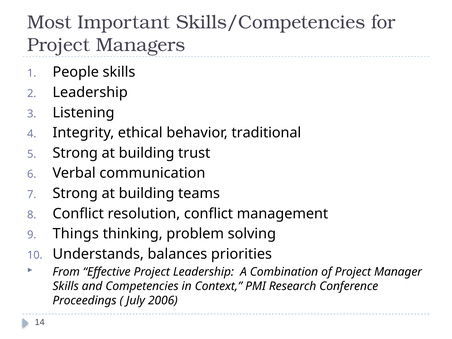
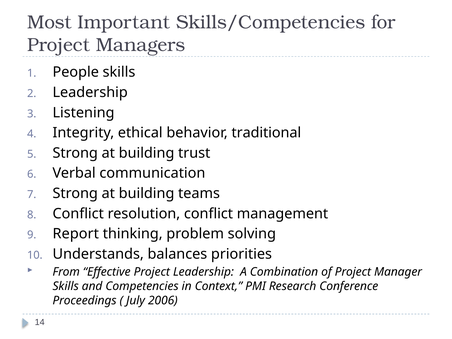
Things: Things -> Report (76, 234)
